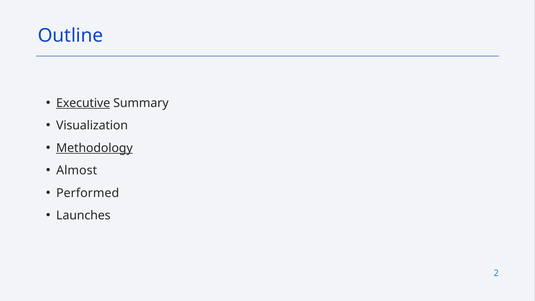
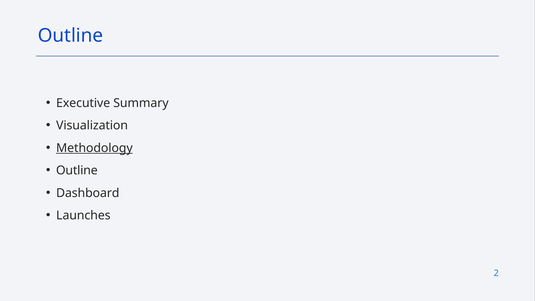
Executive underline: present -> none (83, 103)
Almost: Almost -> Outline (77, 170)
Performed: Performed -> Dashboard (88, 193)
